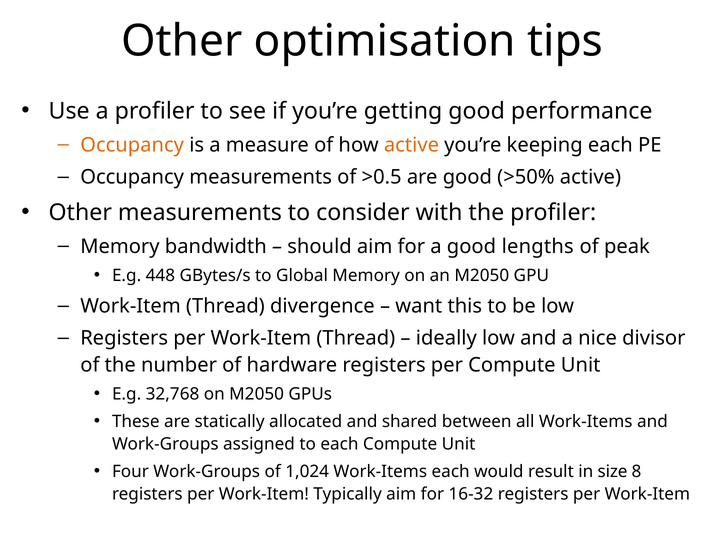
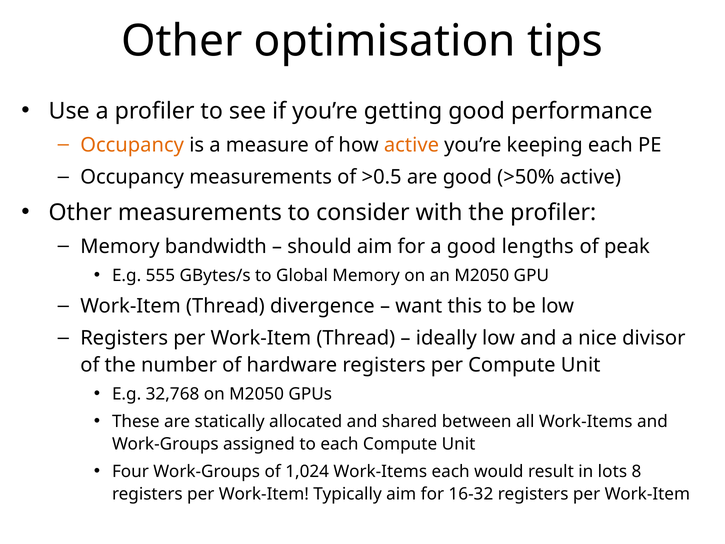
448: 448 -> 555 (160, 275)
size: size -> lots (612, 471)
